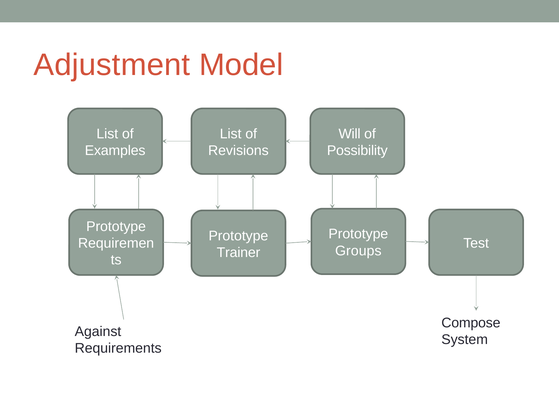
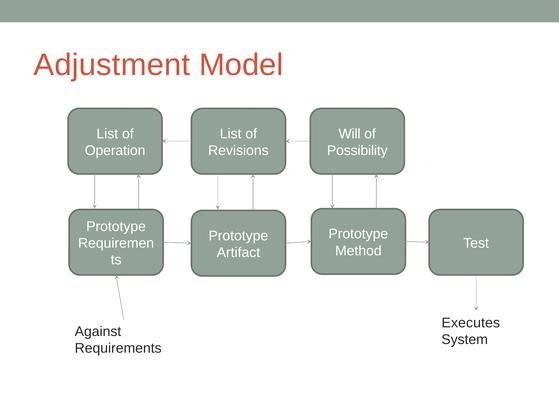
Examples: Examples -> Operation (115, 151)
Groups: Groups -> Method (358, 251)
Trainer: Trainer -> Artifact (238, 253)
Compose: Compose -> Executes (471, 323)
